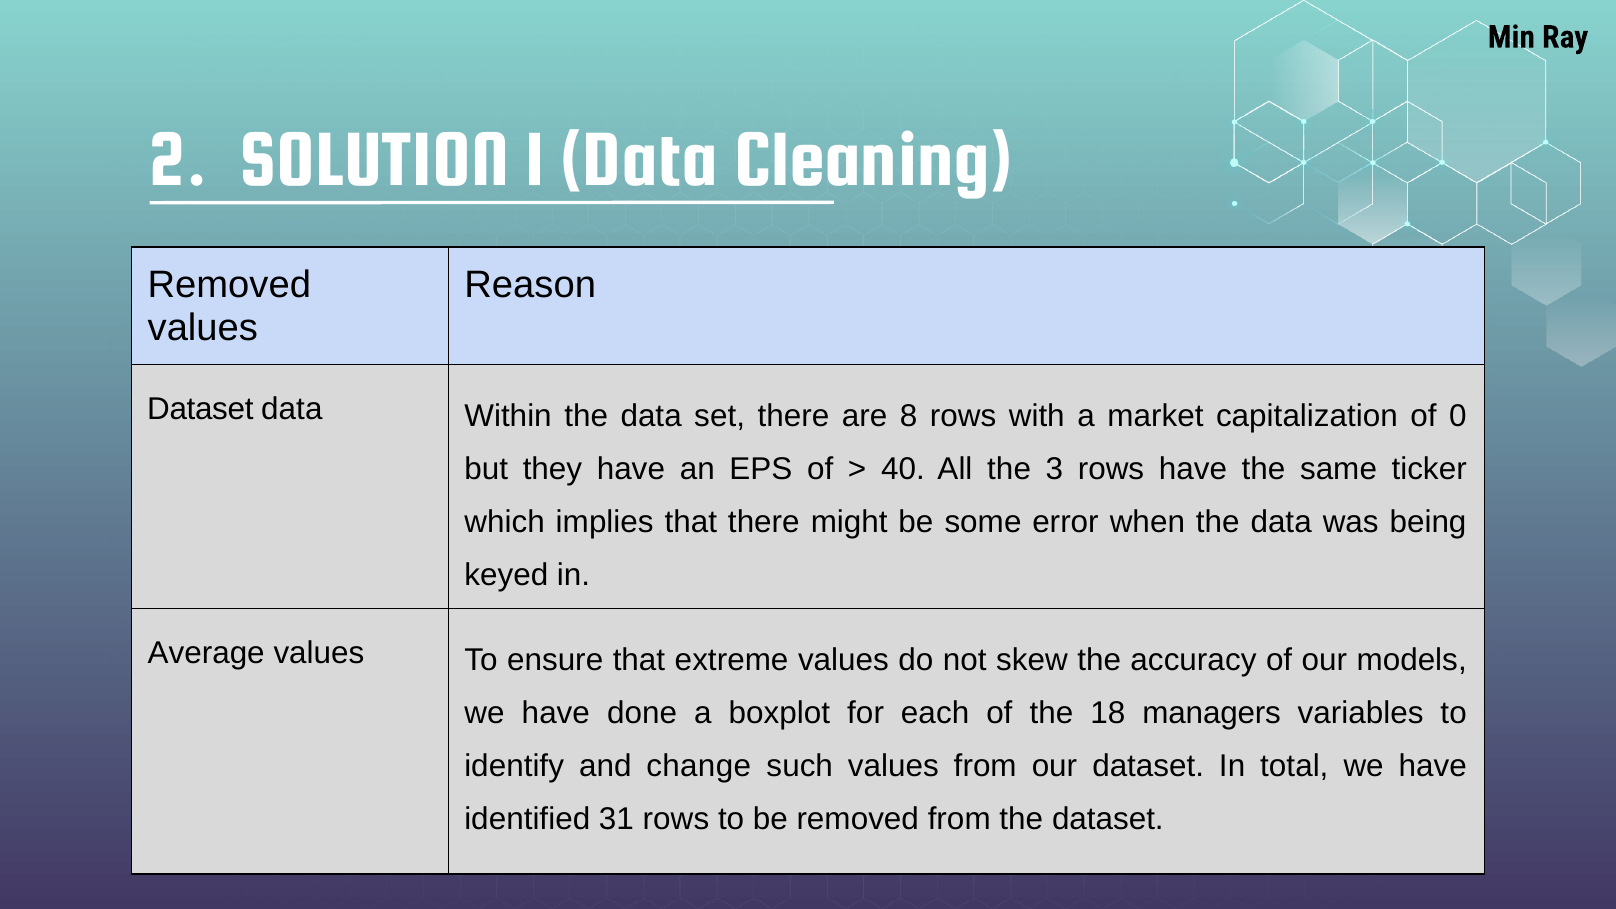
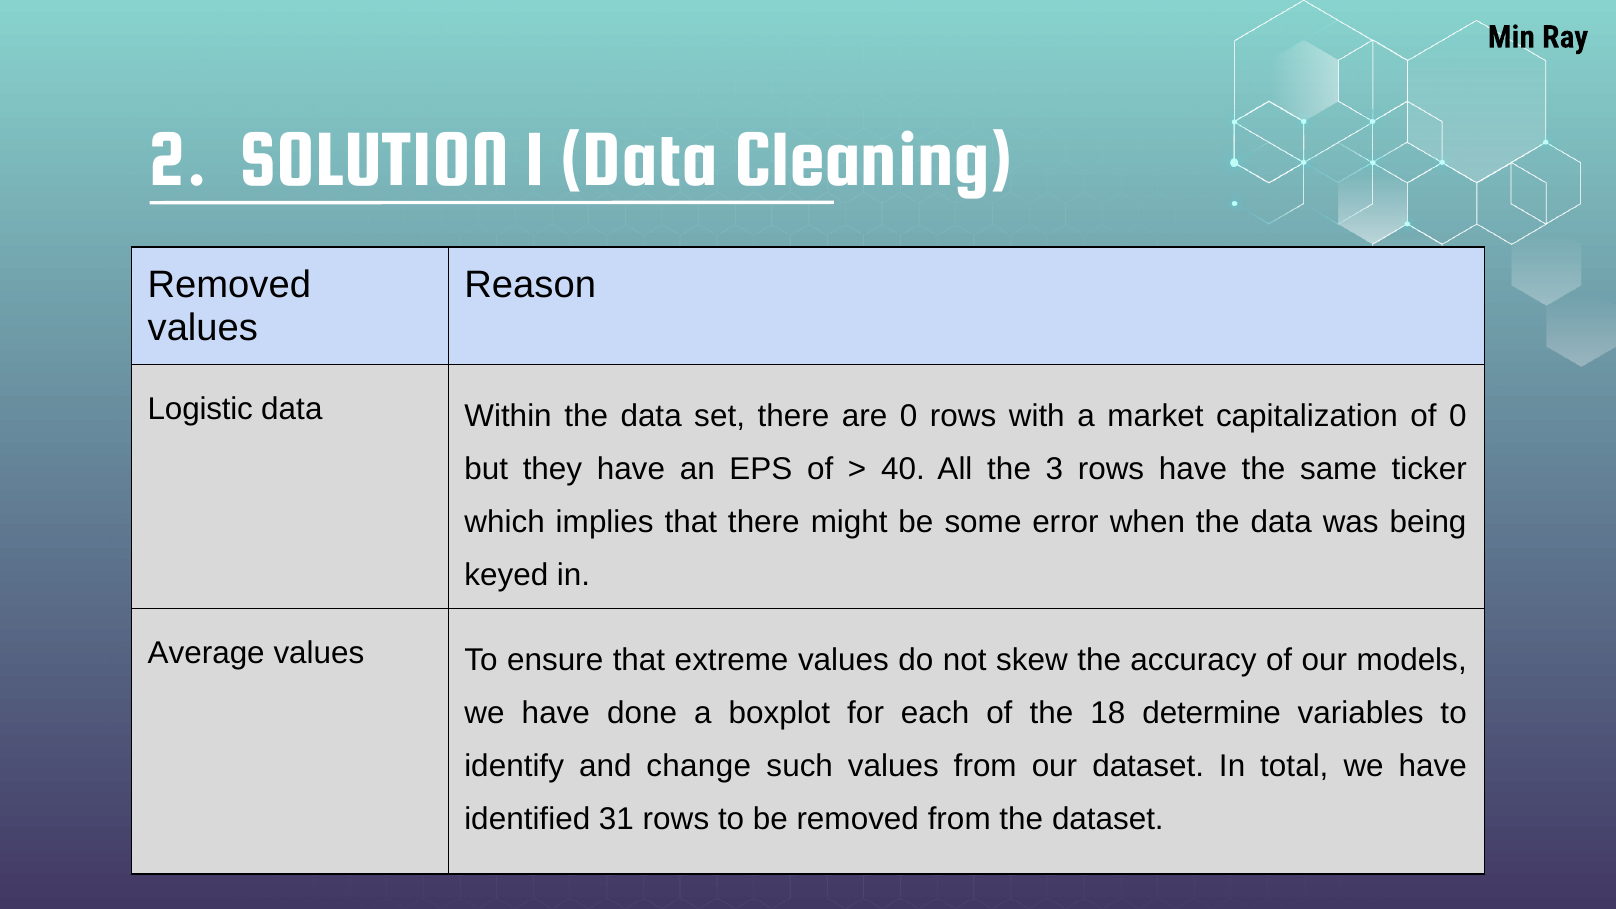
Dataset: Dataset -> Logistic (200, 410)
are 8: 8 -> 0 (909, 417)
managers: managers -> determine (1212, 714)
